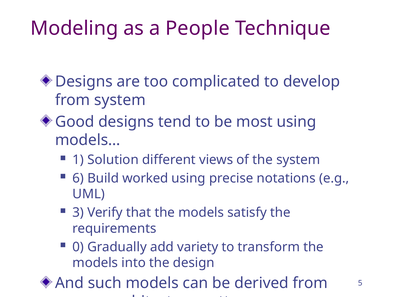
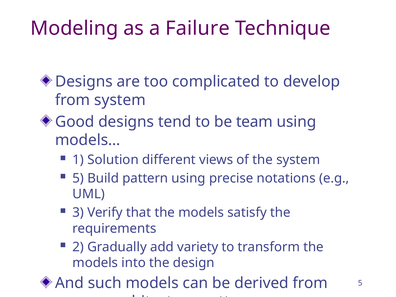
People: People -> Failure (198, 28)
most: most -> team (254, 122)
6: 6 -> 5 (78, 178)
worked: worked -> pattern (145, 178)
0: 0 -> 2 (78, 247)
